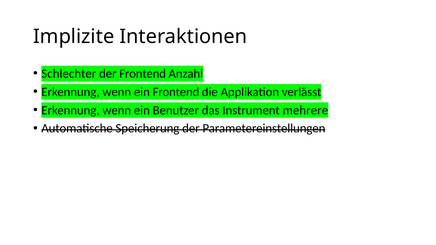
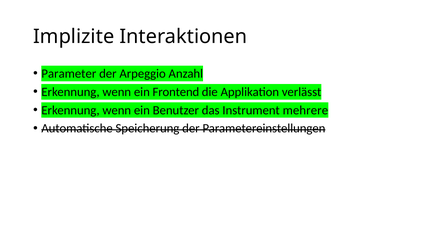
Schlechter: Schlechter -> Parameter (69, 74)
der Frontend: Frontend -> Arpeggio (143, 74)
